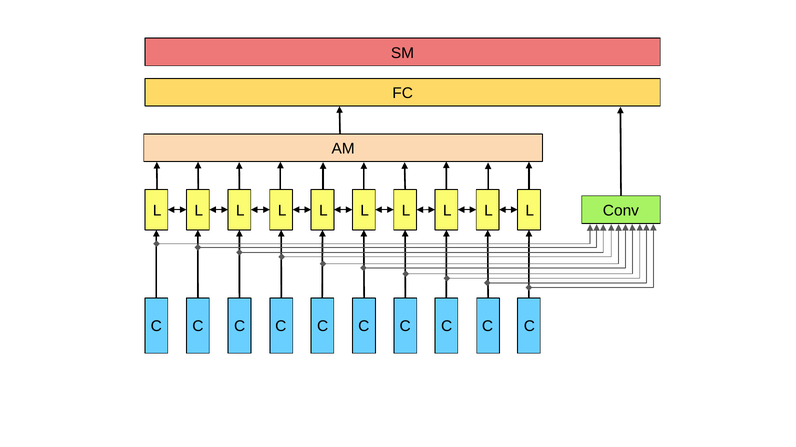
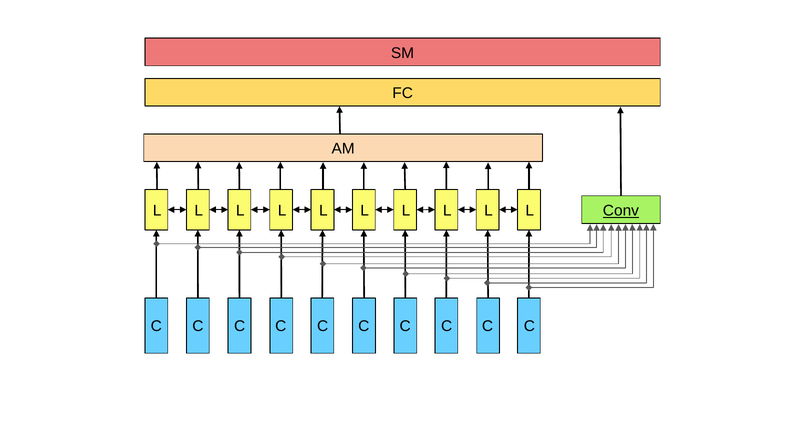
Conv underline: none -> present (621, 211)
